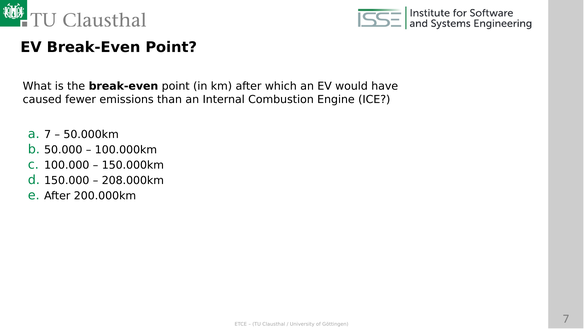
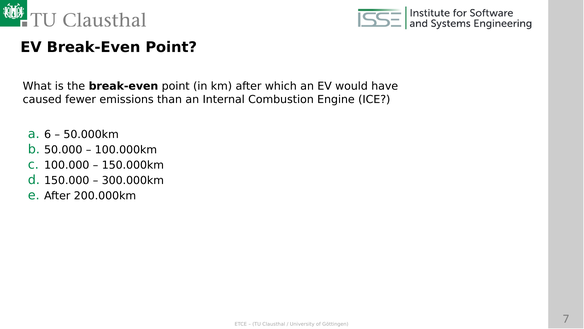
7: 7 -> 6 (48, 134)
208.000km: 208.000km -> 300.000km (133, 180)
